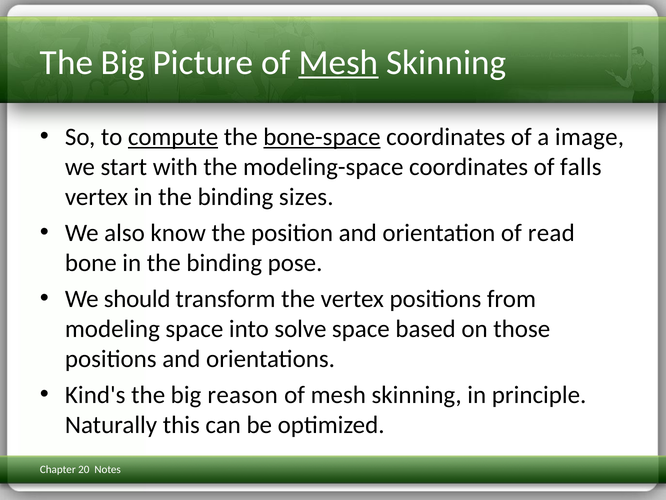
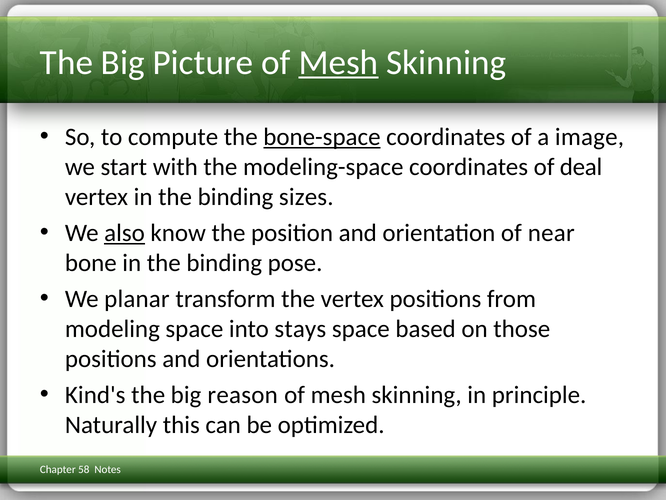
compute underline: present -> none (173, 137)
falls: falls -> deal (581, 167)
also underline: none -> present (125, 233)
read: read -> near (551, 233)
should: should -> planar (137, 298)
solve: solve -> stays (300, 328)
20: 20 -> 58 (84, 469)
